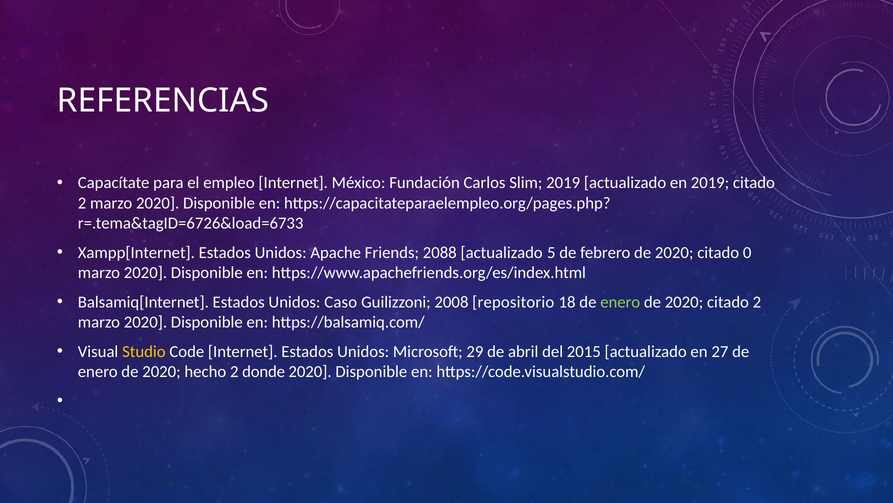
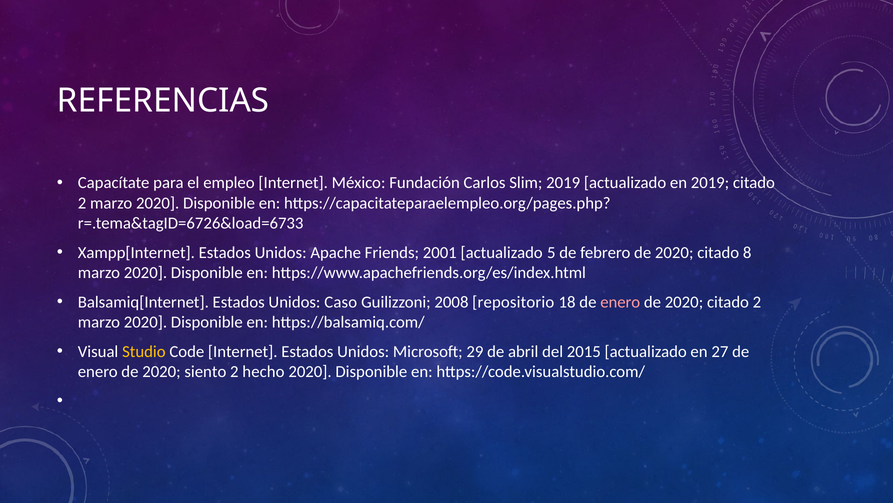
2088: 2088 -> 2001 (440, 252)
0: 0 -> 8 (747, 252)
enero colour: light green -> pink (620, 302)
hecho: hecho -> siento (205, 371)
donde: donde -> hecho (263, 371)
